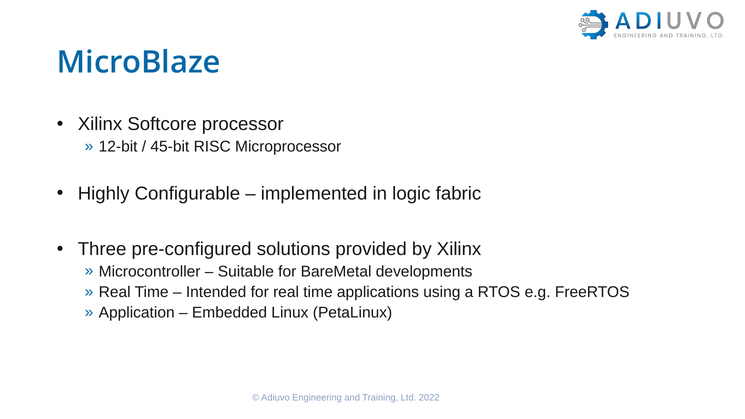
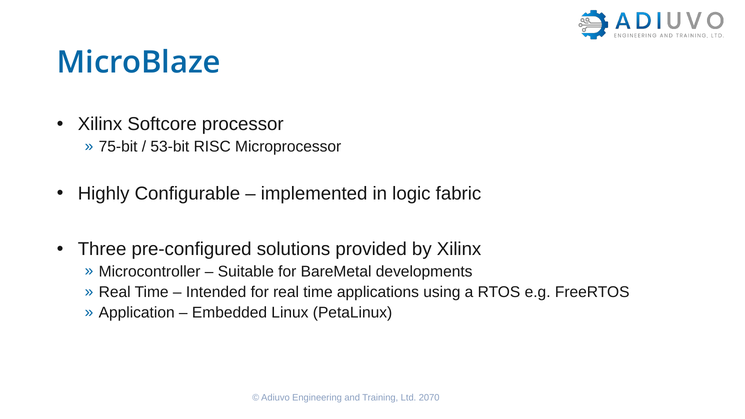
12-bit: 12-bit -> 75-bit (118, 147)
45-bit: 45-bit -> 53-bit (170, 147)
2022: 2022 -> 2070 (429, 398)
